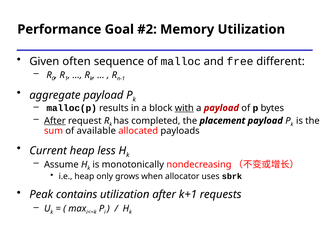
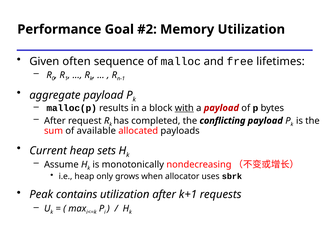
different: different -> lifetimes (281, 61)
After underline: present -> none (55, 121)
placement: placement -> conflicting (222, 121)
less: less -> sets (107, 151)
